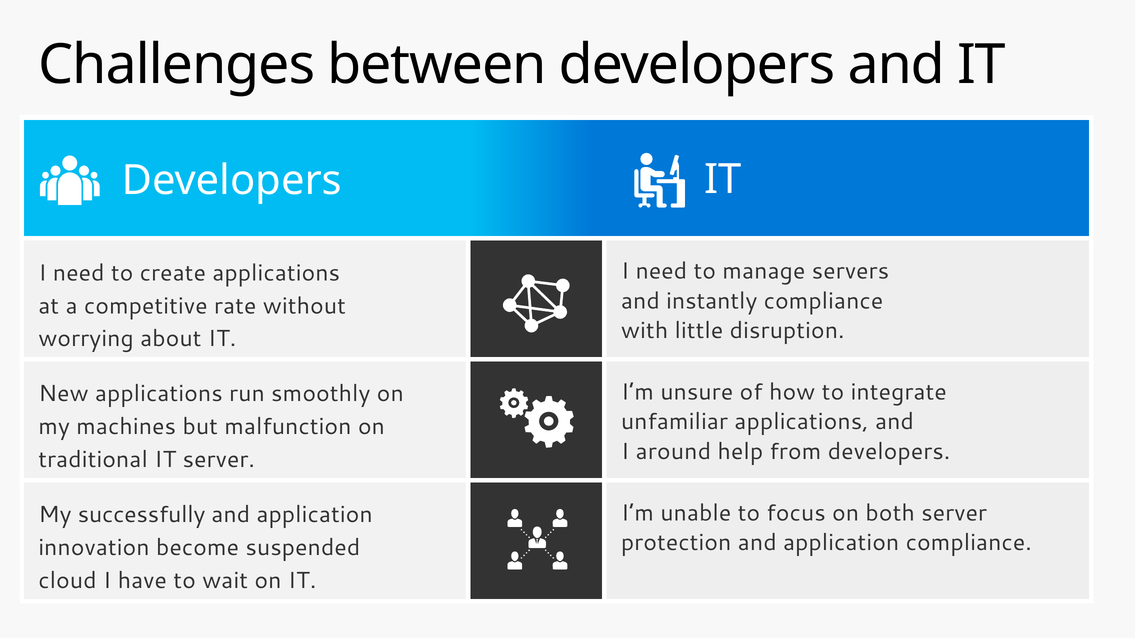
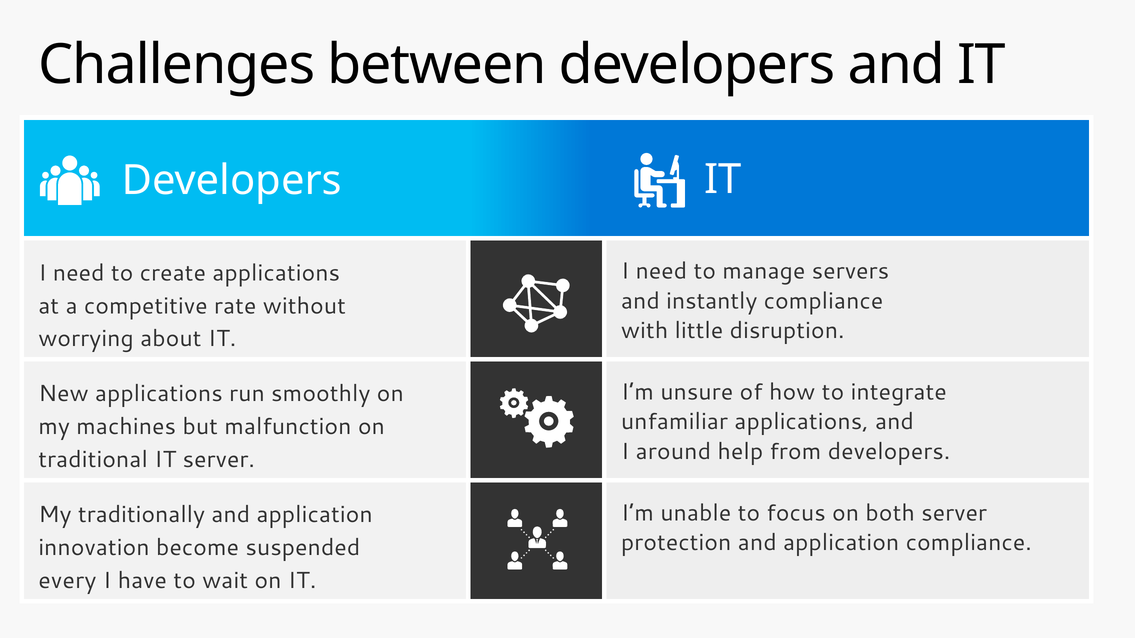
successfully: successfully -> traditionally (141, 515)
cloud: cloud -> every (67, 581)
